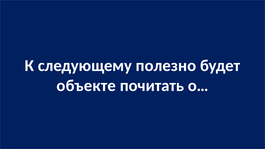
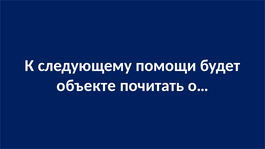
полезно: полезно -> помощи (166, 66)
